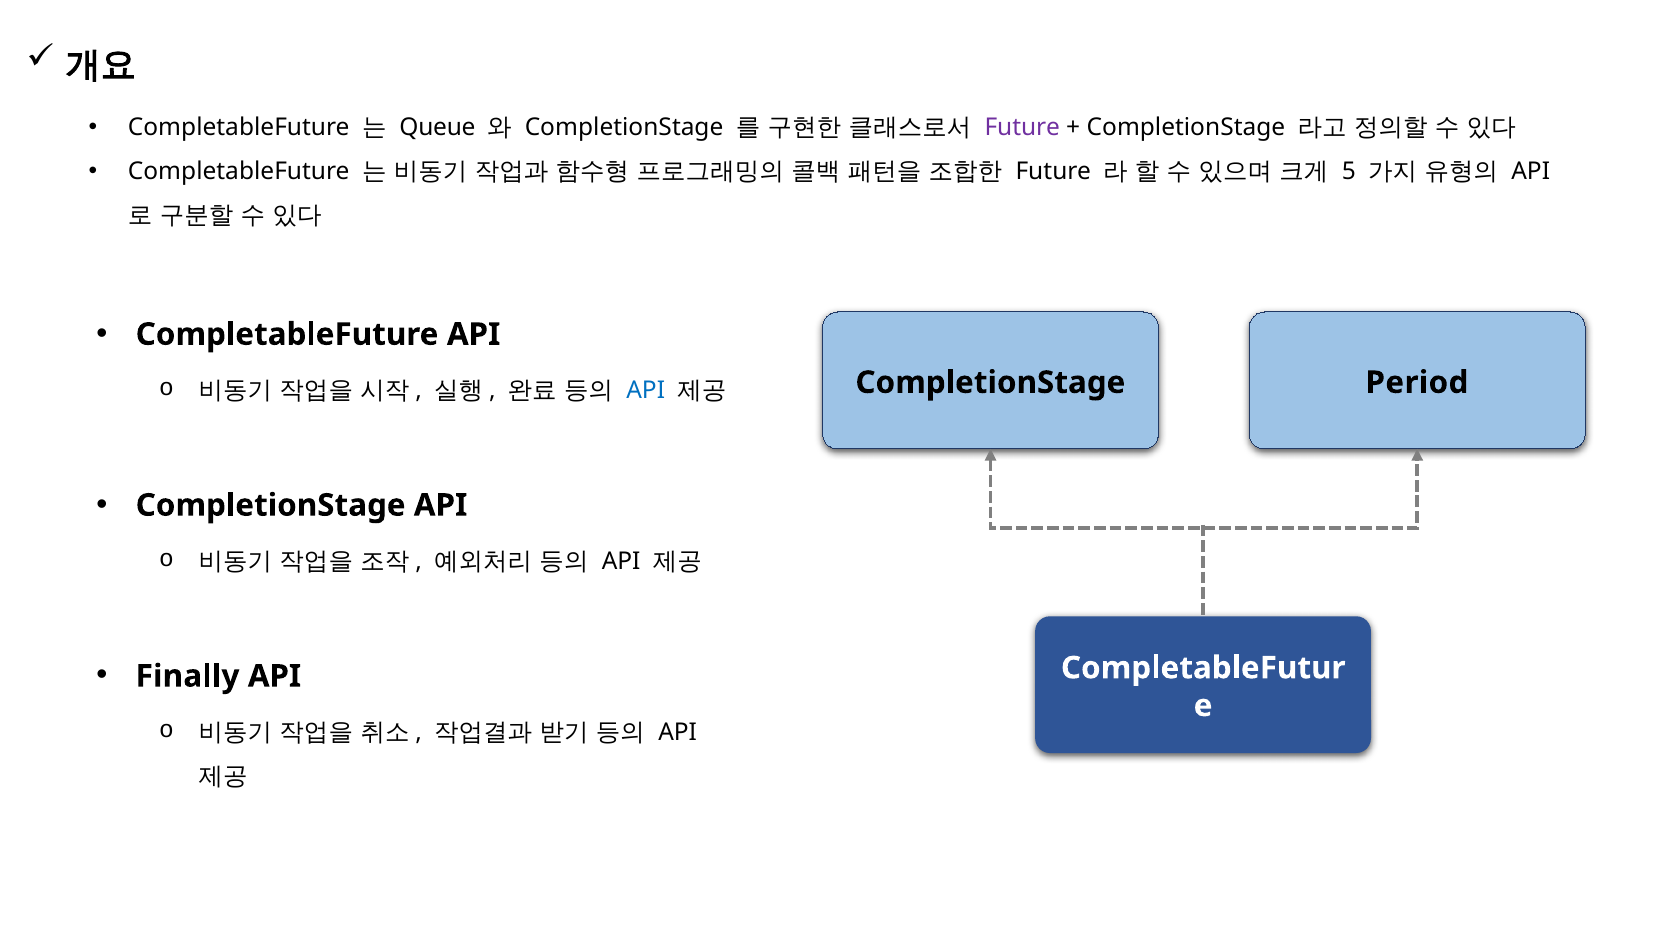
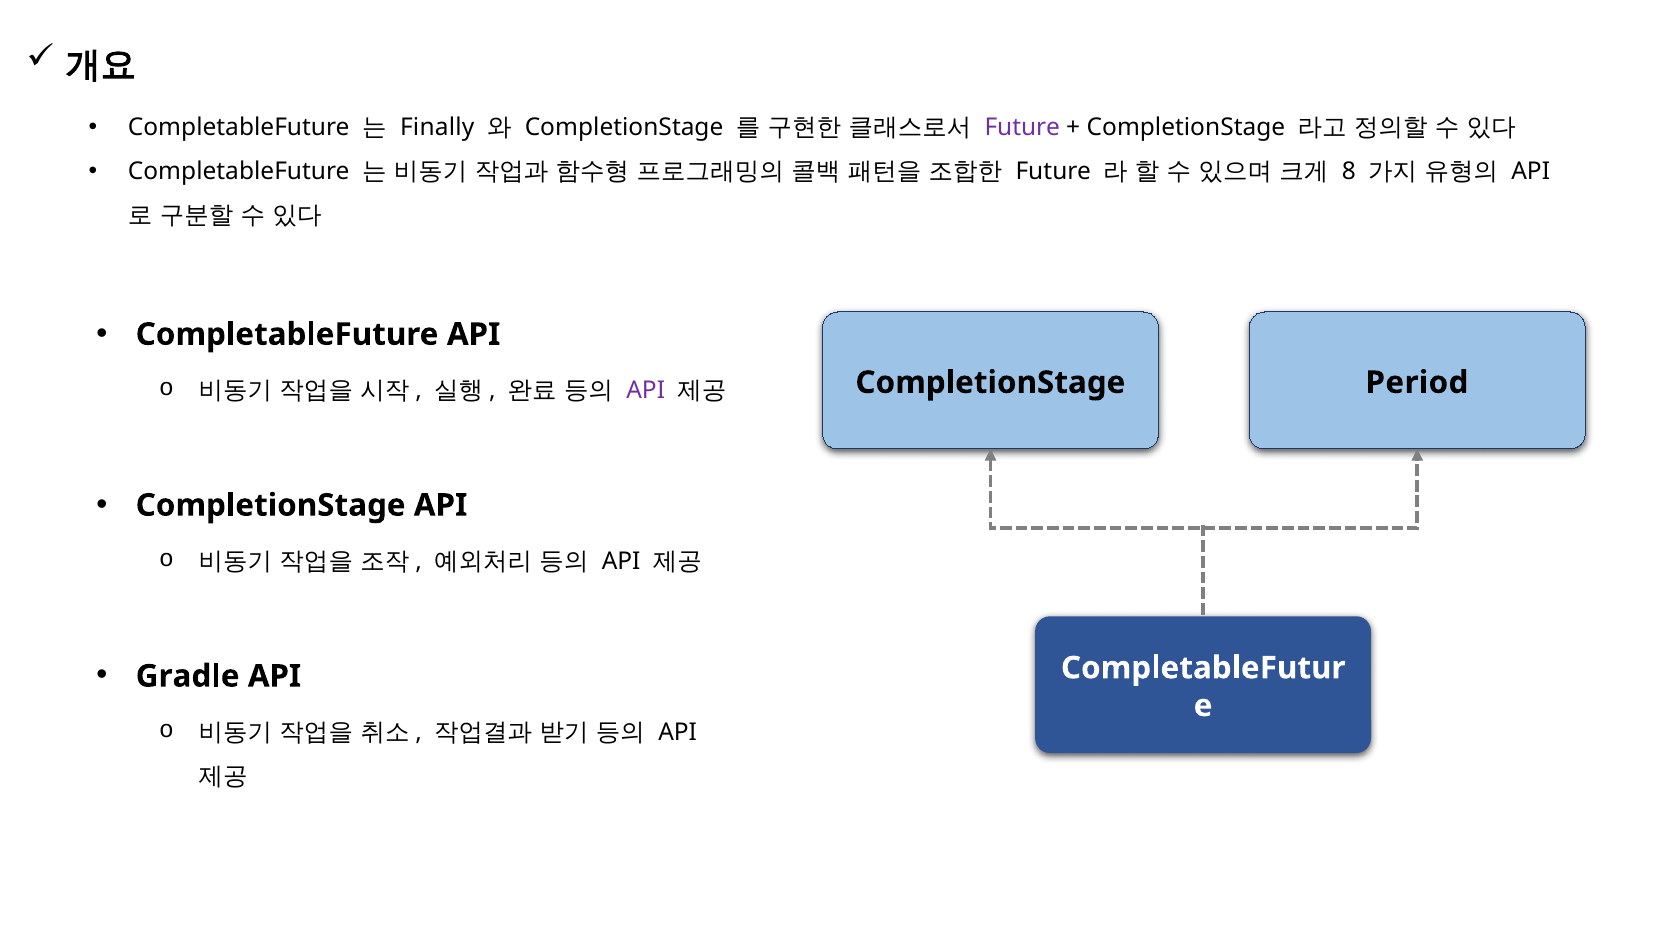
Queue: Queue -> Finally (437, 127)
5: 5 -> 8 (1349, 172)
API colour: blue -> purple (646, 391)
Finally: Finally -> Gradle (188, 676)
